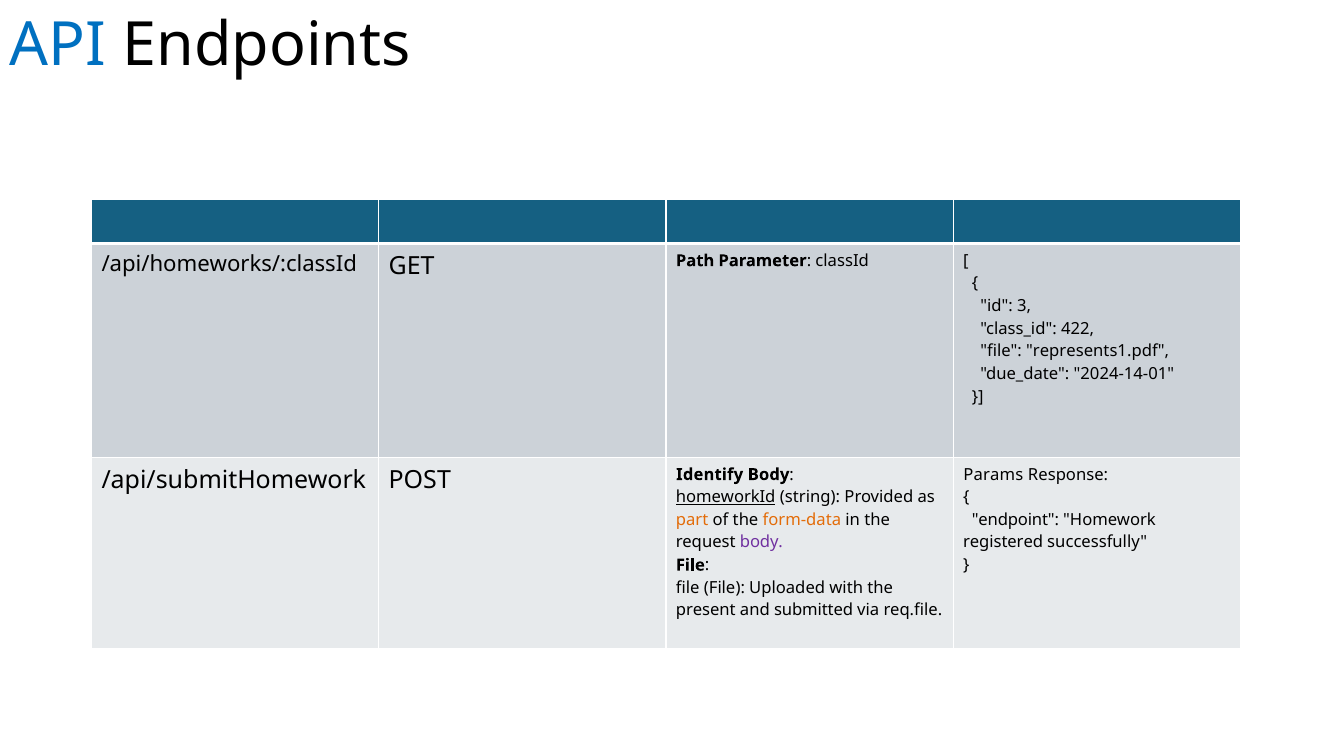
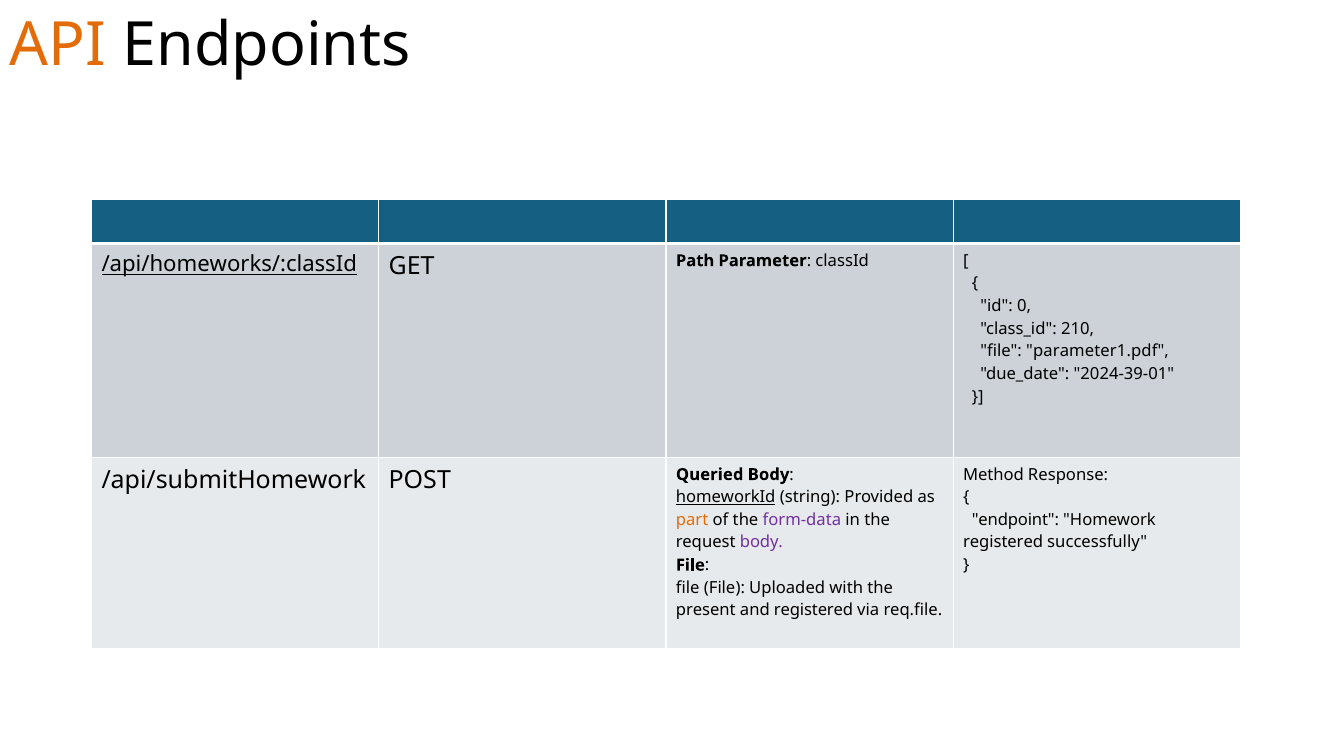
API colour: blue -> orange (58, 45)
/api/homeworks/:classId underline: none -> present (229, 265)
3: 3 -> 0 (1024, 306)
422: 422 -> 210 (1078, 329)
represents1.pdf: represents1.pdf -> parameter1.pdf (1098, 351)
2024-14-01: 2024-14-01 -> 2024-39-01 (1124, 374)
Params: Params -> Method (993, 475)
Identify: Identify -> Queried (710, 475)
form-data colour: orange -> purple (802, 520)
and submitted: submitted -> registered (814, 611)
